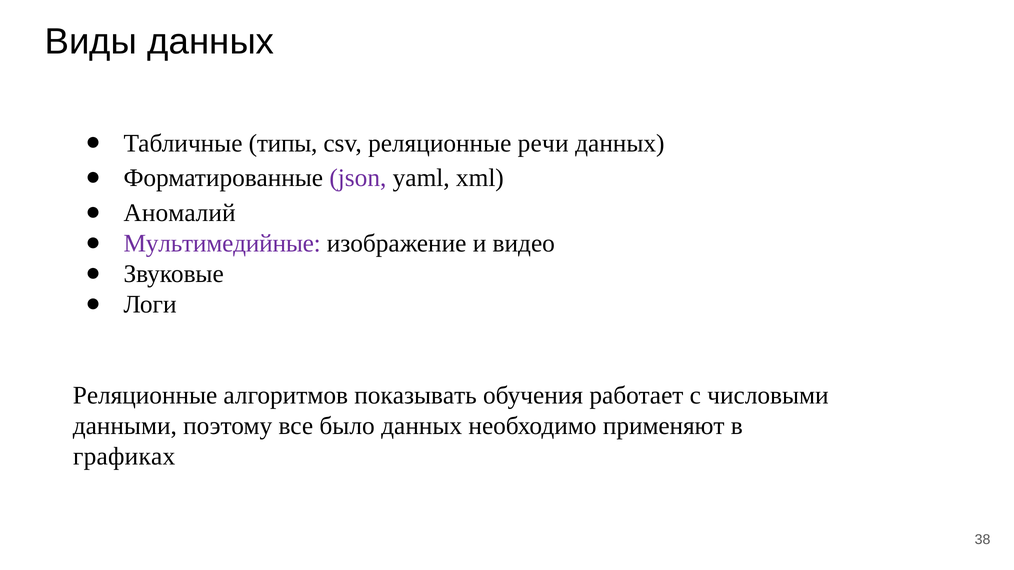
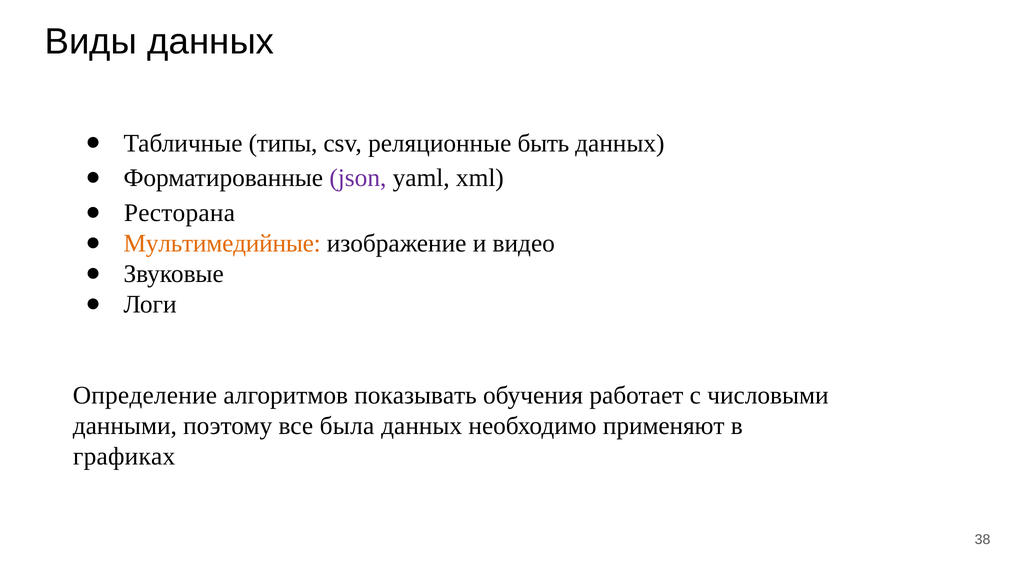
речи: речи -> быть (543, 143)
Аномалий: Аномалий -> Ресторана (179, 213)
Мультимедийные colour: purple -> orange (222, 244)
Реляционные: Реляционные -> Определение (145, 396)
было: было -> была (347, 426)
